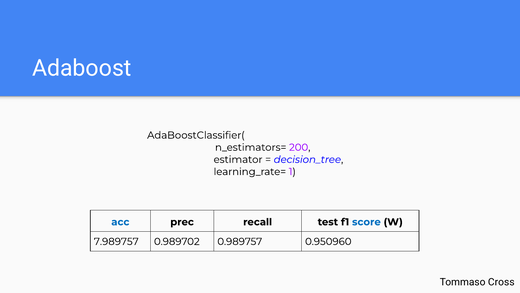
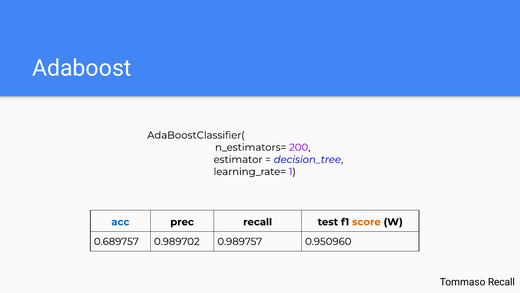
score colour: blue -> orange (366, 222)
7.989757: 7.989757 -> 0.689757 (116, 241)
Tommaso Cross: Cross -> Recall (501, 282)
